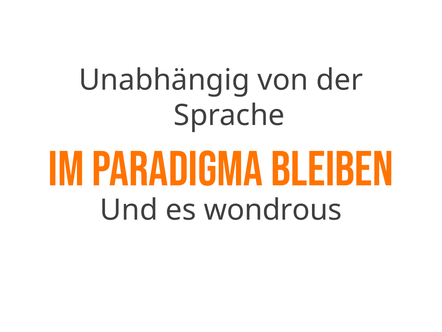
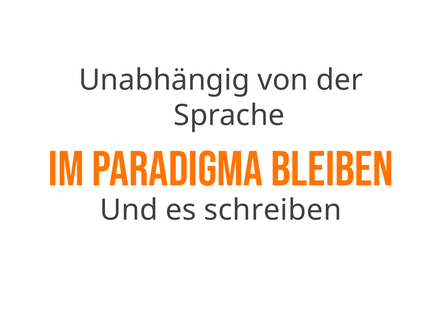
wondrous: wondrous -> schreiben (273, 210)
